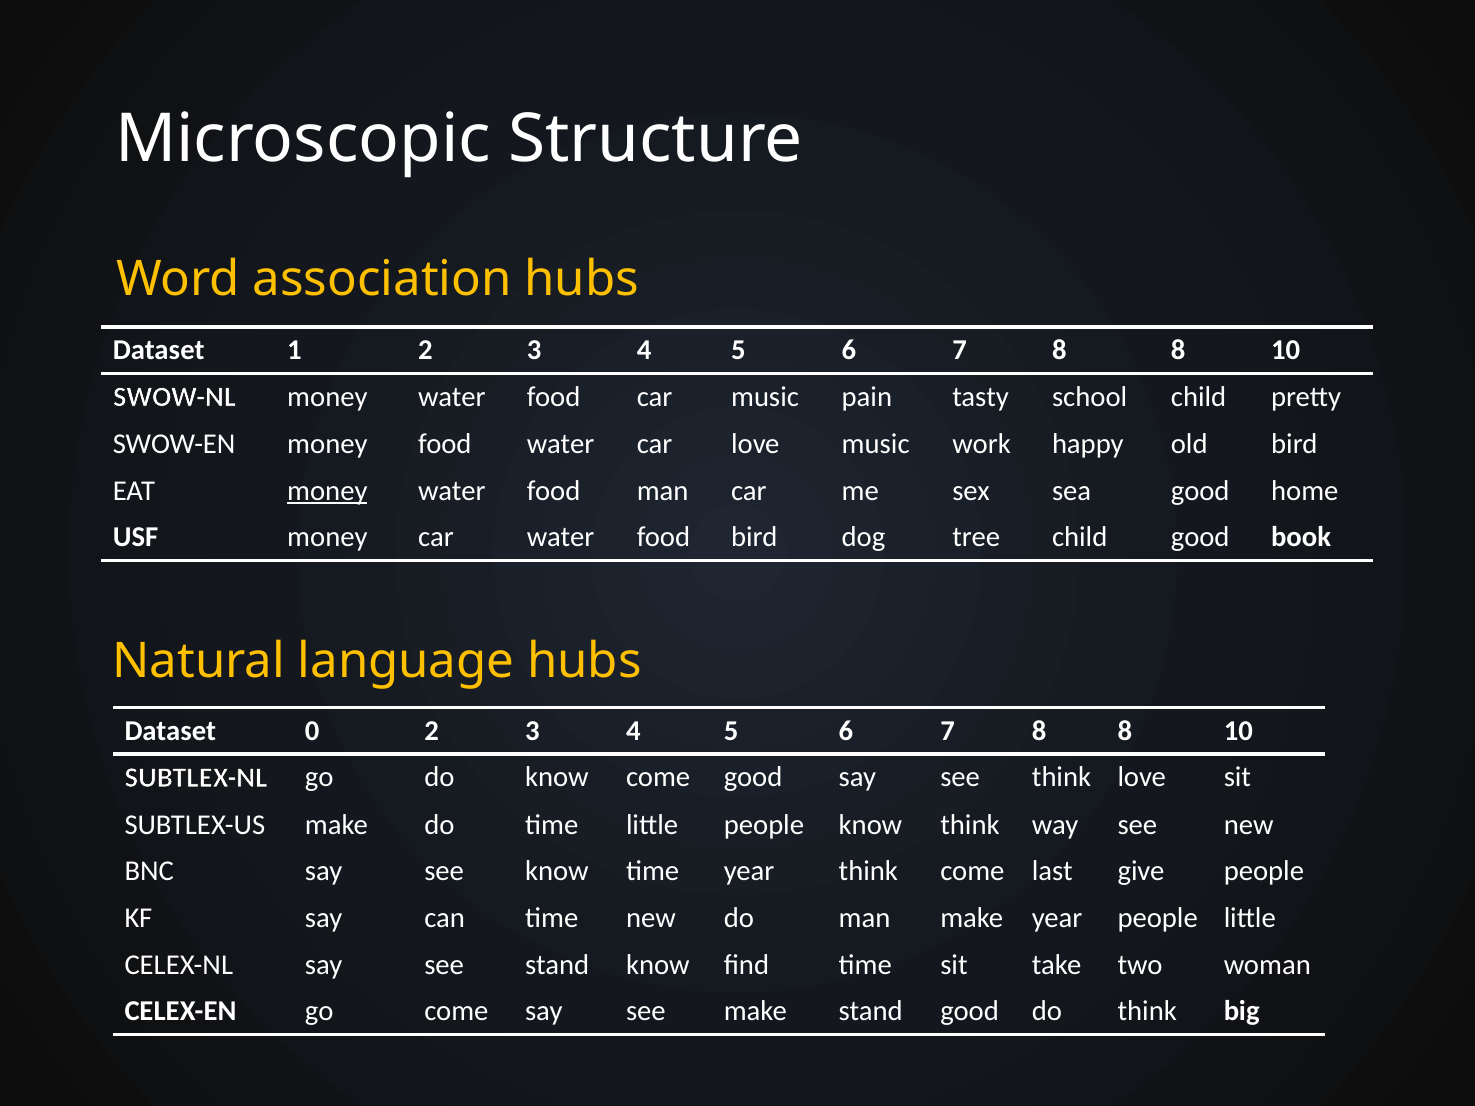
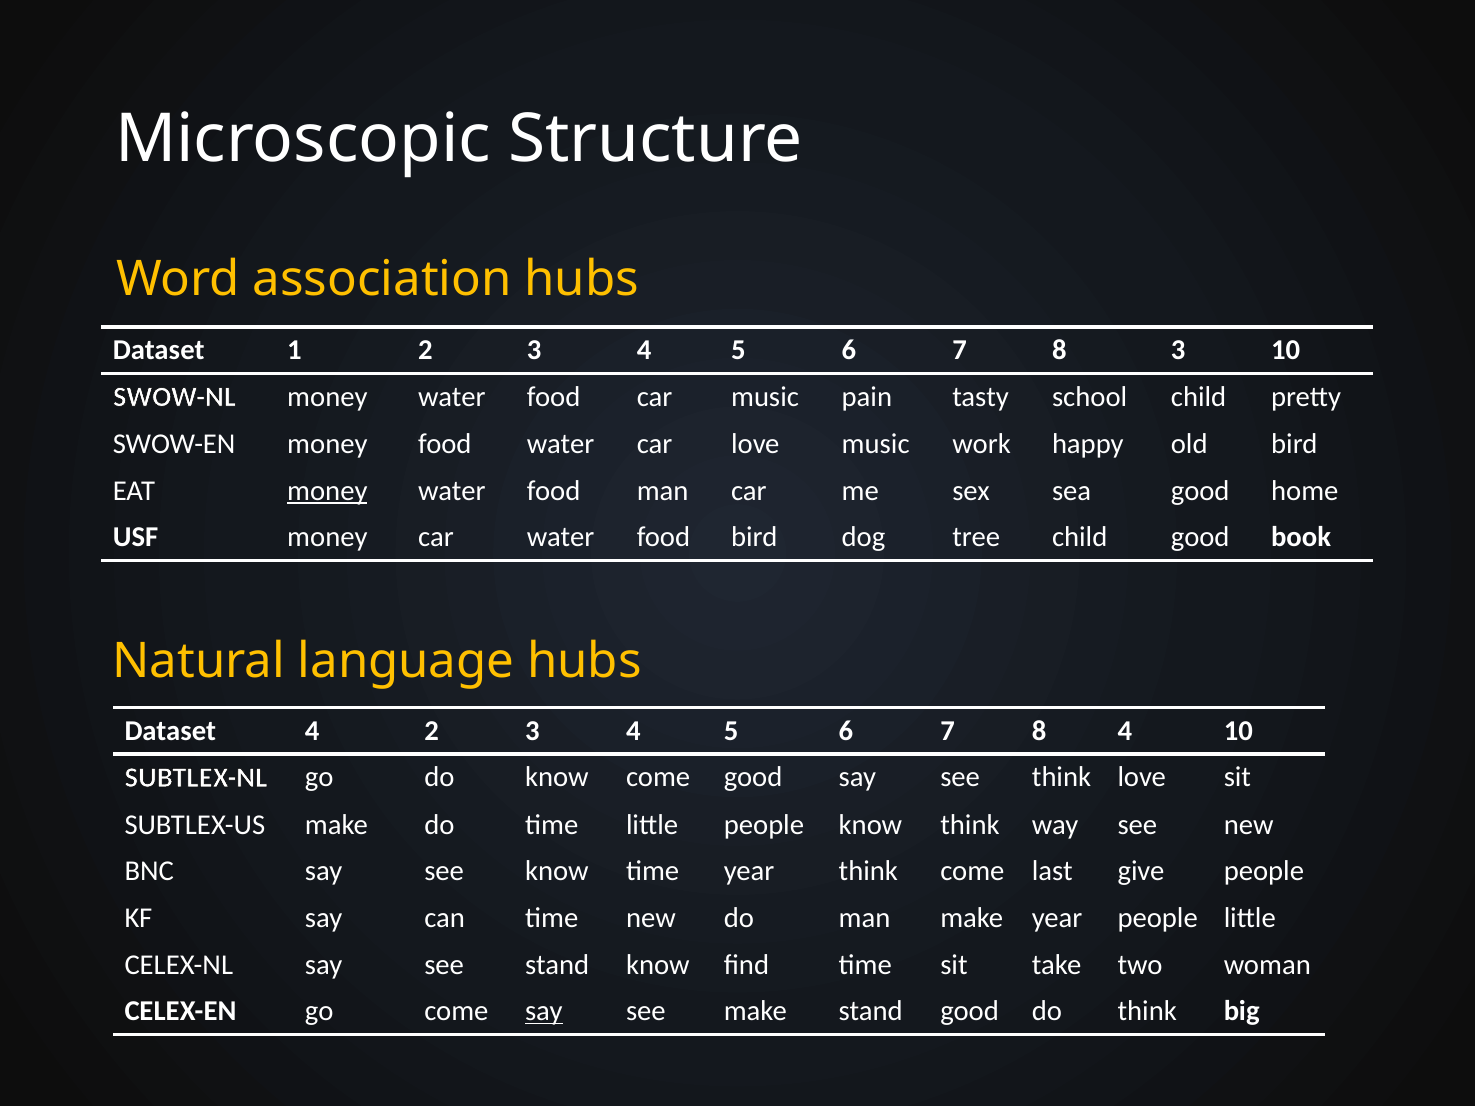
8: 8 -> 3 (1178, 350)
Dataset 0: 0 -> 4 (312, 731)
8: 8 -> 4 (1125, 731)
say underline: none -> present (544, 1011)
